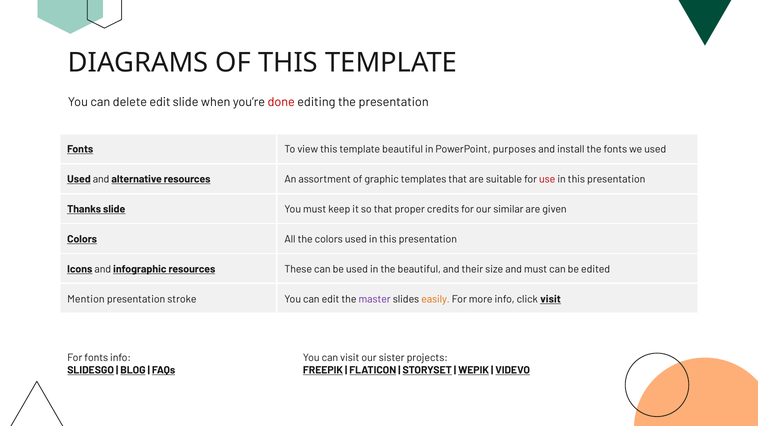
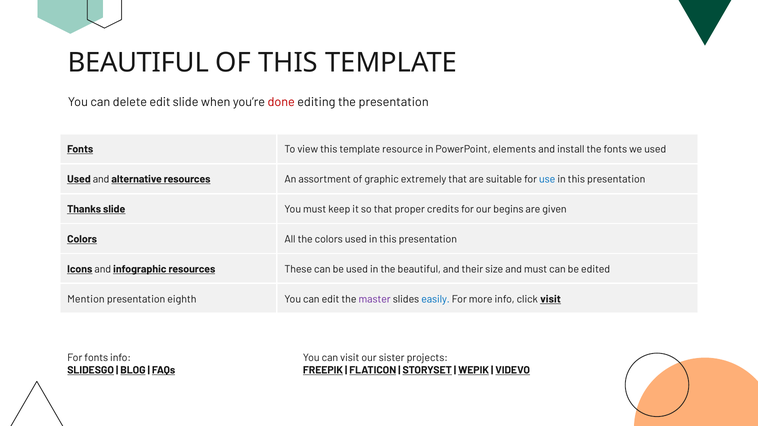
DIAGRAMS: DIAGRAMS -> BEAUTIFUL (138, 63)
template beautiful: beautiful -> resource (403, 150)
purposes: purposes -> elements (514, 150)
templates: templates -> extremely (424, 179)
use colour: red -> blue (547, 179)
similar: similar -> begins (508, 209)
stroke: stroke -> eighth (182, 299)
easily colour: orange -> blue (436, 299)
